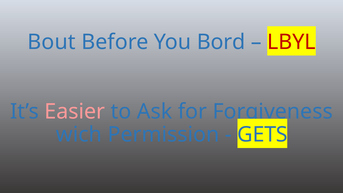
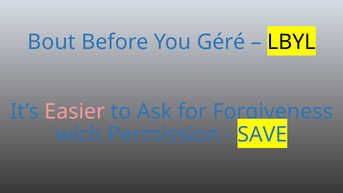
Bord: Bord -> Géré (221, 42)
LBYL colour: red -> black (291, 42)
GETS: GETS -> SAVE (262, 135)
